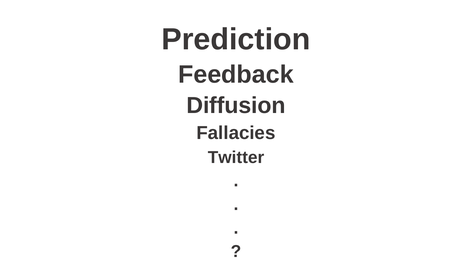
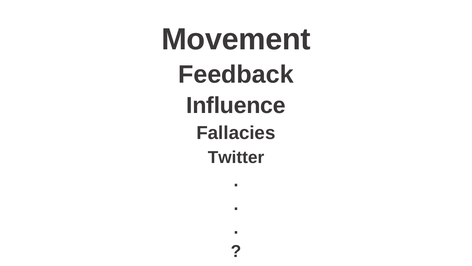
Prediction: Prediction -> Movement (236, 39)
Diffusion: Diffusion -> Influence (236, 105)
